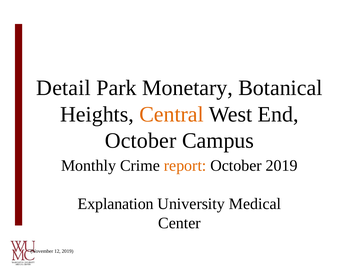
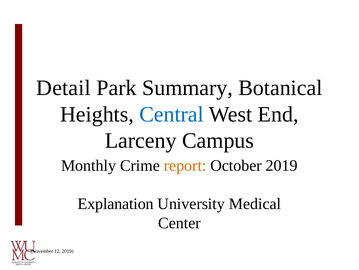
Monetary: Monetary -> Summary (188, 88)
Central colour: orange -> blue (172, 114)
October: October -> Larceny (141, 140)
